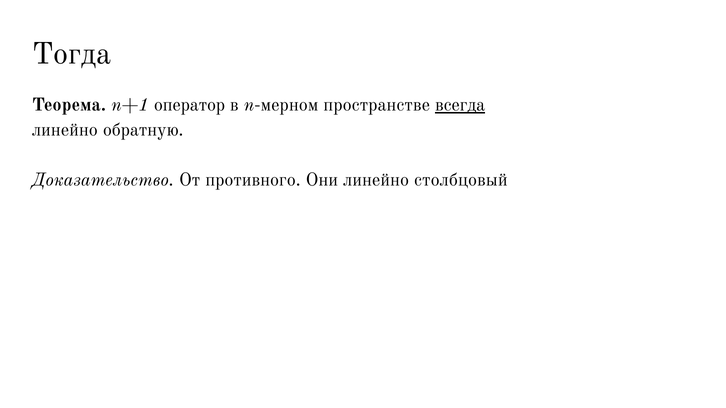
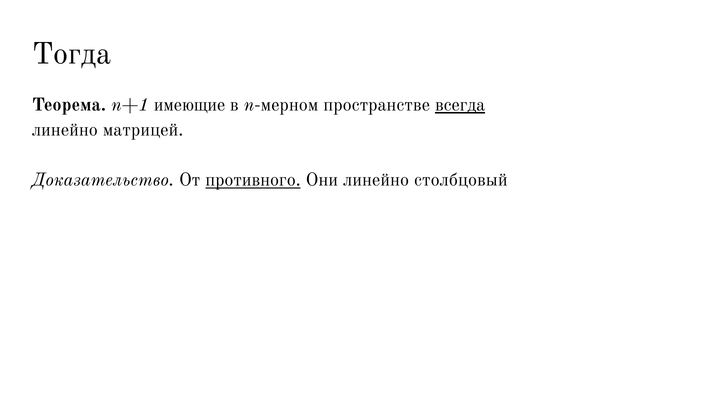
оператор: оператор -> имеющие (190, 105)
обратную: обратную -> матрицей (143, 130)
противного underline: none -> present (253, 180)
